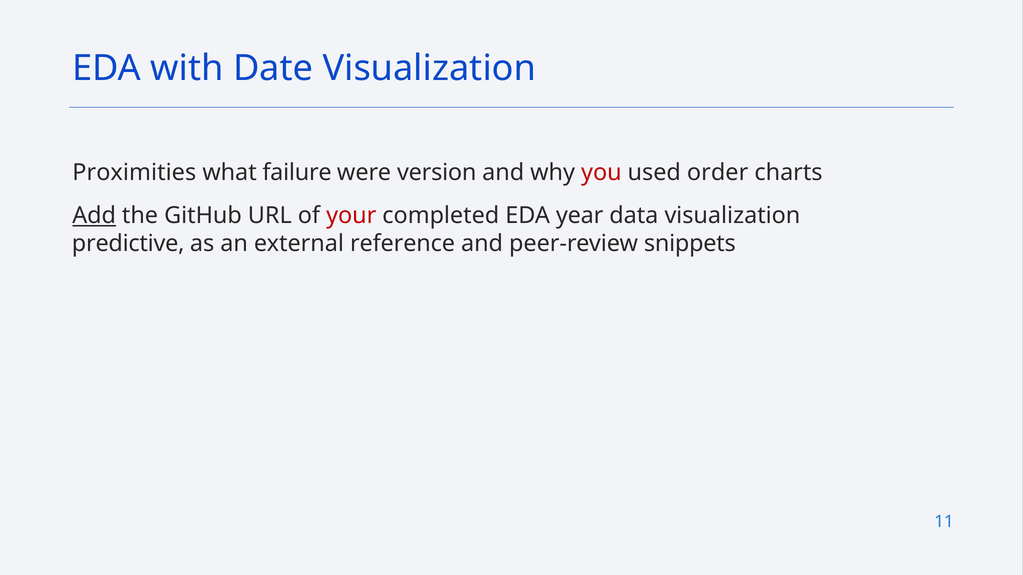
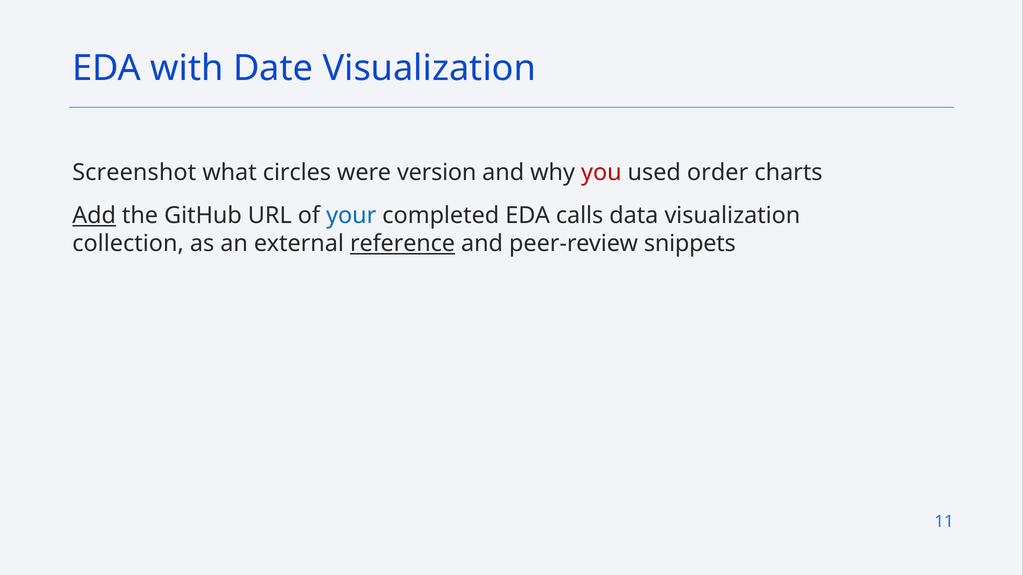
Proximities: Proximities -> Screenshot (134, 173)
failure: failure -> circles (297, 173)
your colour: red -> blue (351, 216)
year: year -> calls (580, 216)
predictive: predictive -> collection (128, 244)
reference underline: none -> present (403, 244)
